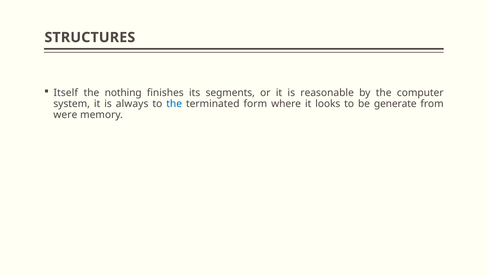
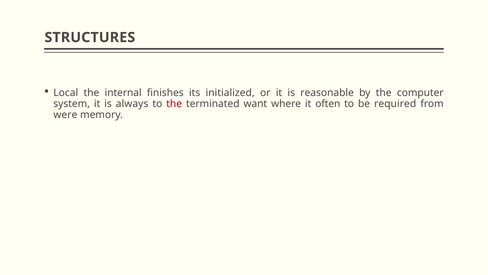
Itself: Itself -> Local (66, 93)
nothing: nothing -> internal (123, 93)
segments: segments -> initialized (230, 93)
the colour: blue -> red (174, 104)
form: form -> want (255, 104)
looks: looks -> often (328, 104)
generate: generate -> required (395, 104)
